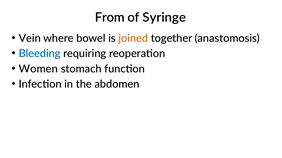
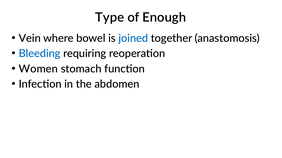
From: From -> Type (110, 17)
Syringe: Syringe -> Enough (164, 17)
joined colour: orange -> blue (133, 38)
